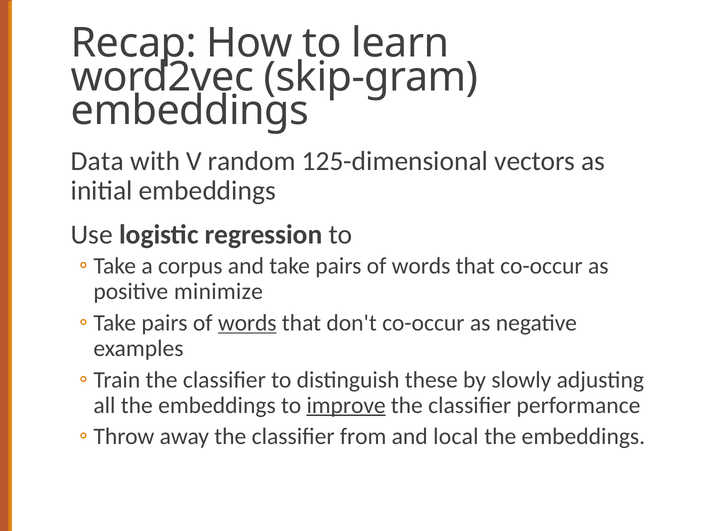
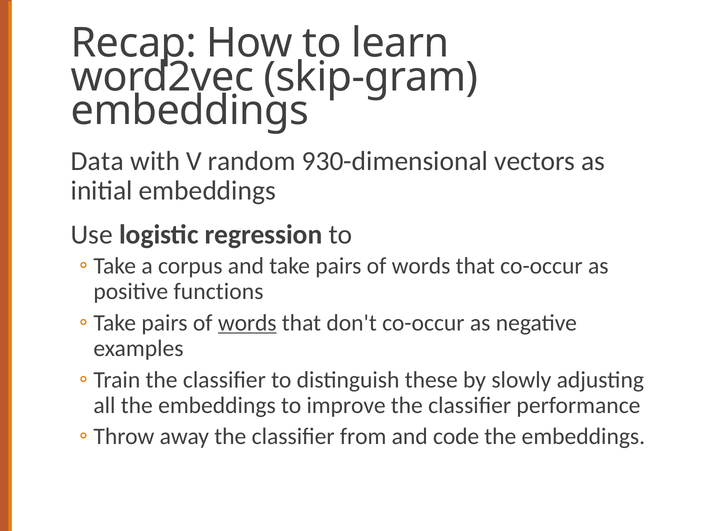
125-dimensional: 125-dimensional -> 930-dimensional (395, 161)
minimize: minimize -> functions (219, 291)
improve underline: present -> none (346, 405)
local: local -> code (456, 437)
